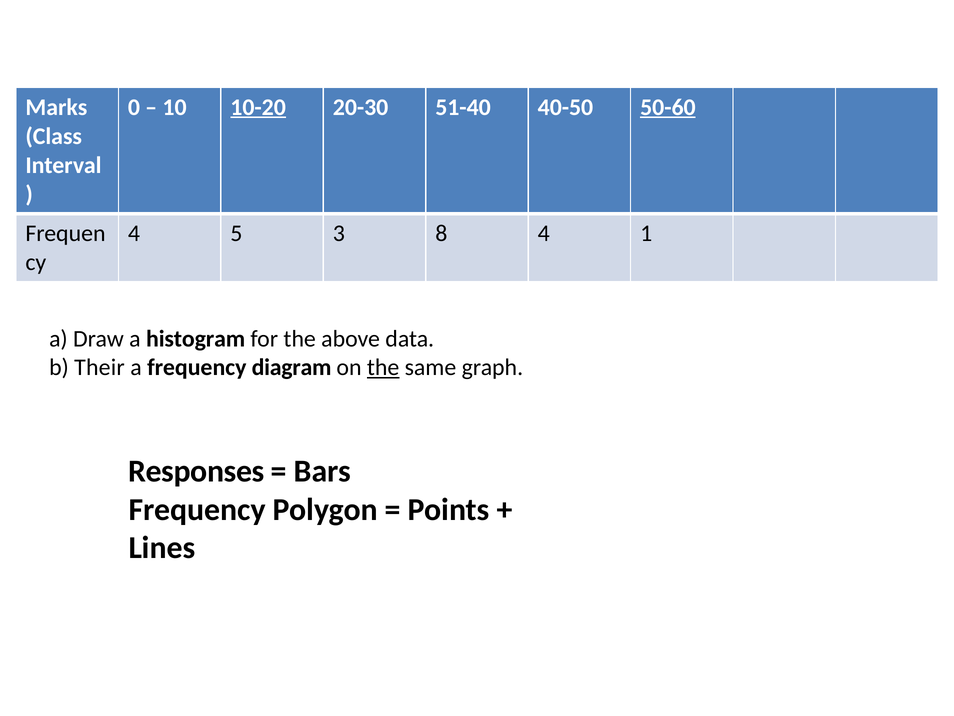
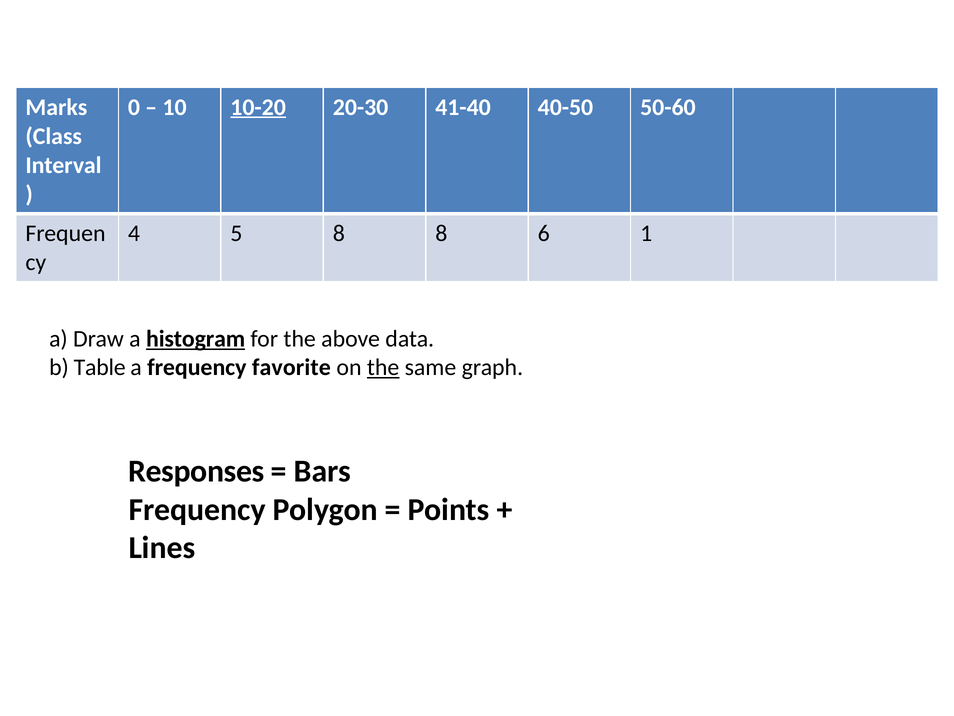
51-40: 51-40 -> 41-40 (463, 107)
50-60 underline: present -> none (668, 107)
5 3: 3 -> 8 (339, 233)
8 4: 4 -> 6 (544, 233)
histogram underline: none -> present (196, 339)
Their: Their -> Table (100, 367)
diagram: diagram -> favorite (291, 367)
